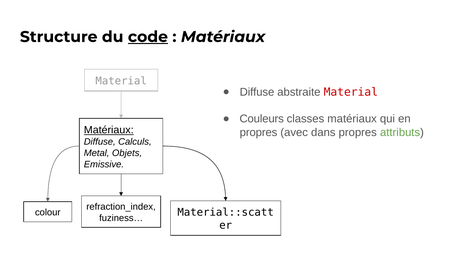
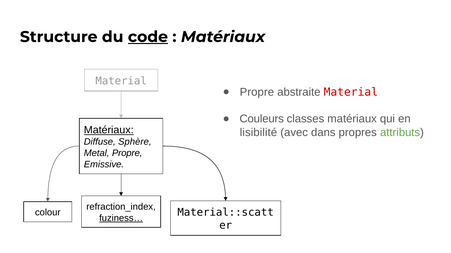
Diffuse: Diffuse -> Propre (257, 92)
propres: propres -> lisibilité (258, 133)
Calculs: Calculs -> Sphère (135, 142)
Metal Objets: Objets -> Propre (127, 154)
fuziness… underline: none -> present (121, 219)
